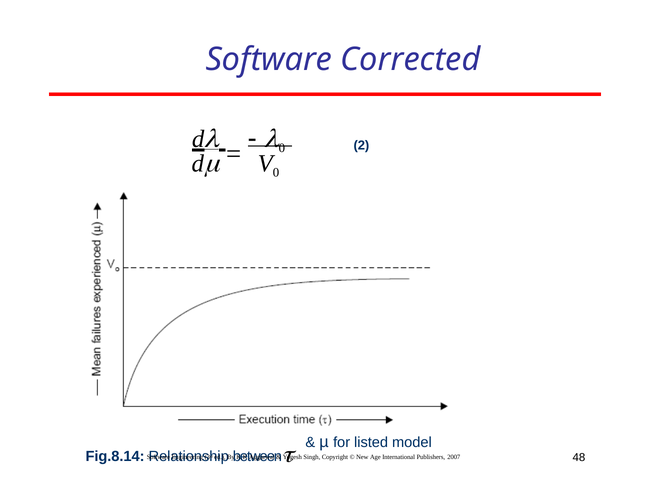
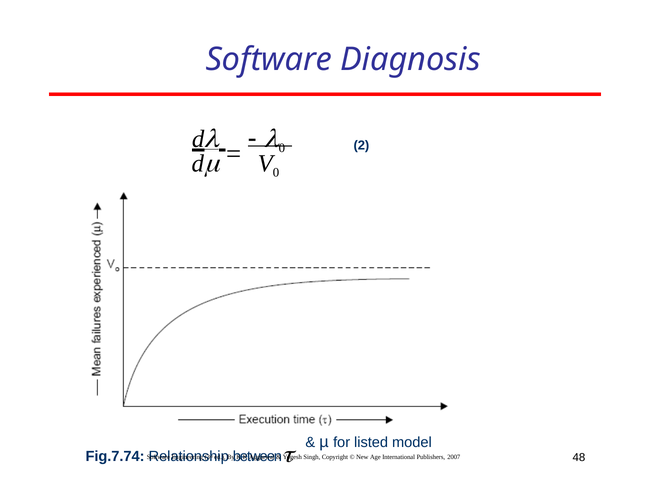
Corrected: Corrected -> Diagnosis (411, 60)
Fig.8.14: Fig.8.14 -> Fig.7.74 (115, 456)
